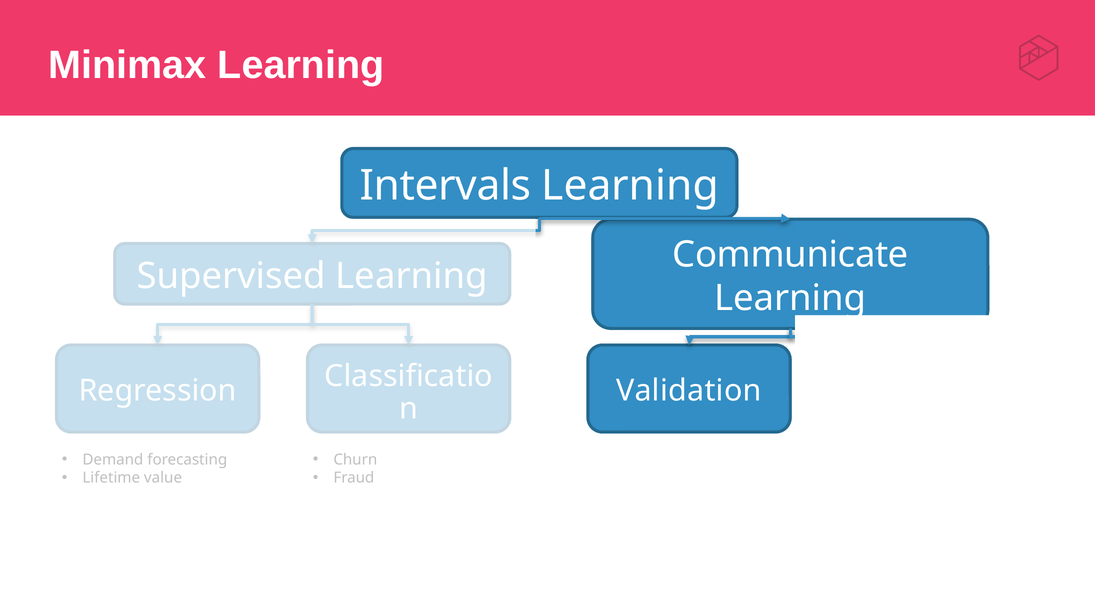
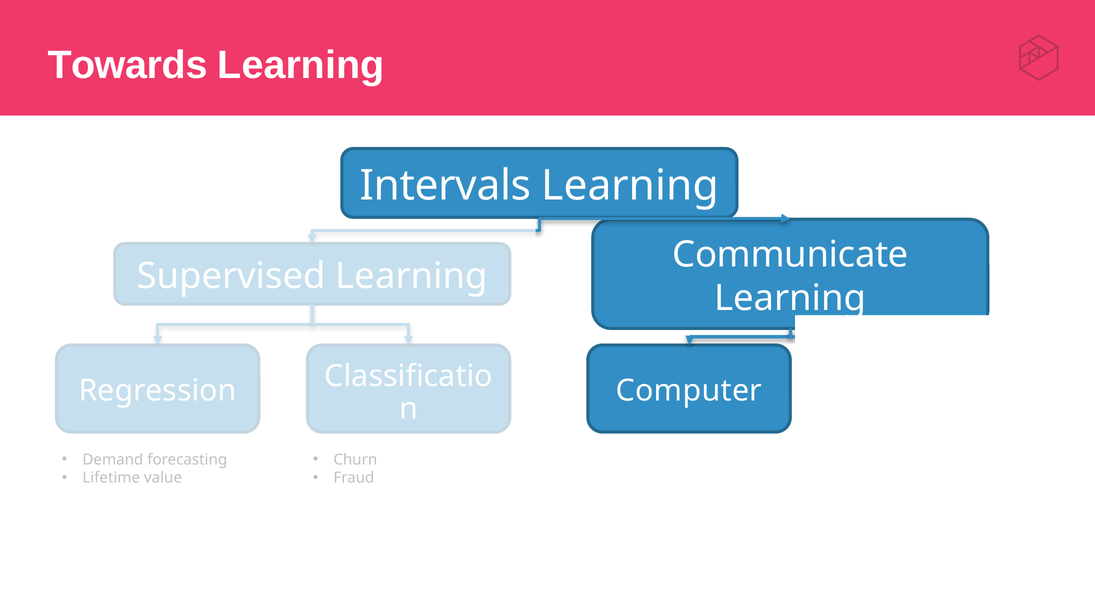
Minimax: Minimax -> Towards (128, 65)
Validation: Validation -> Computer (689, 391)
